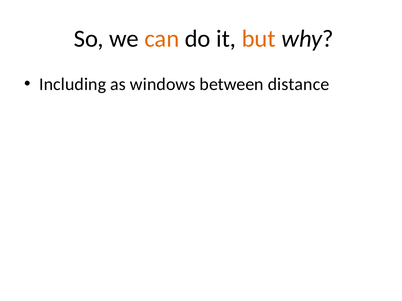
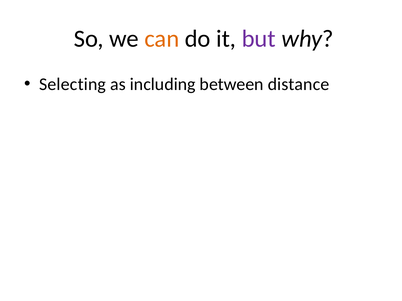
but colour: orange -> purple (259, 39)
Including: Including -> Selecting (73, 84)
windows: windows -> including (163, 84)
